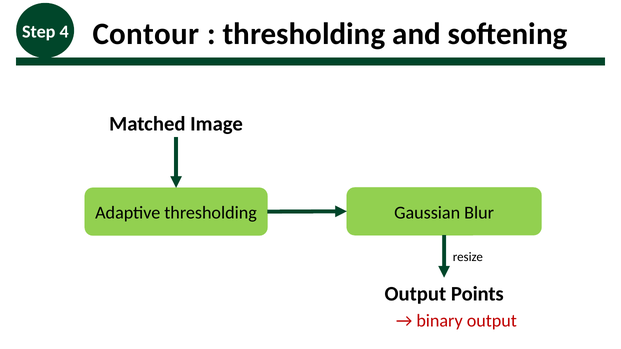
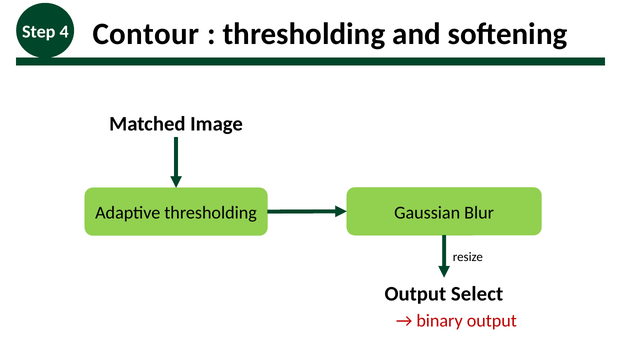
Points: Points -> Select (477, 294)
